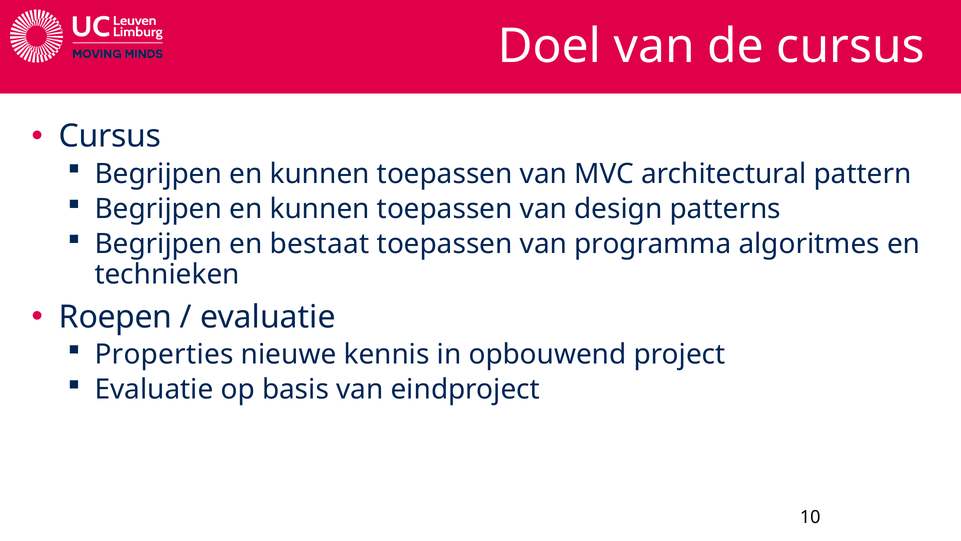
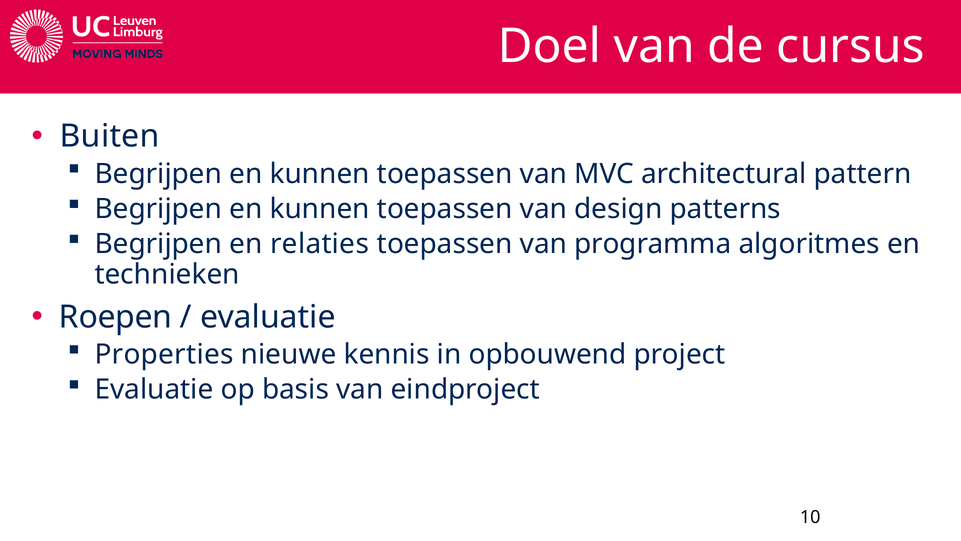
Cursus: Cursus -> Buiten (110, 136)
bestaat: bestaat -> relaties (320, 244)
